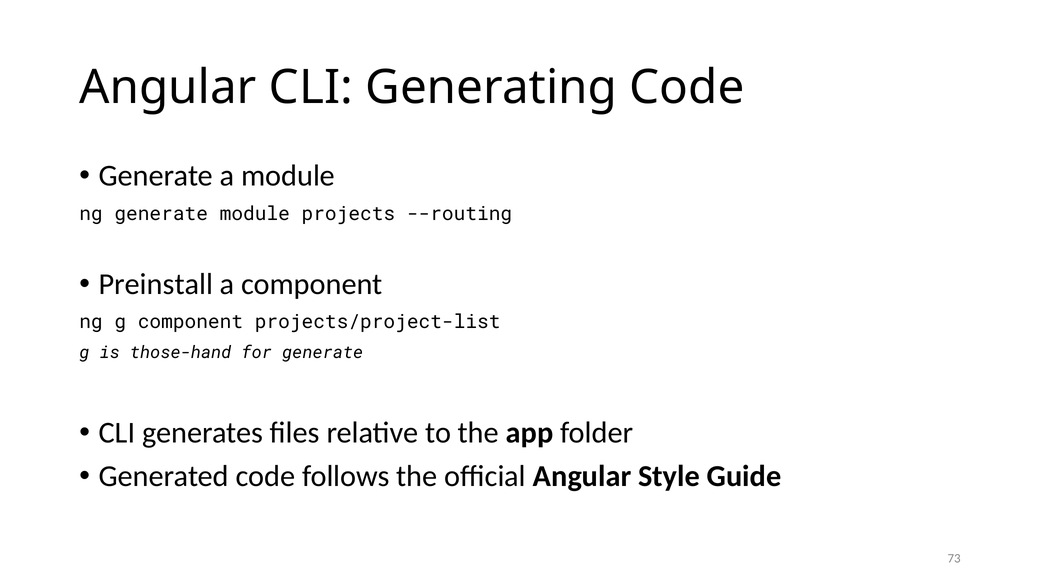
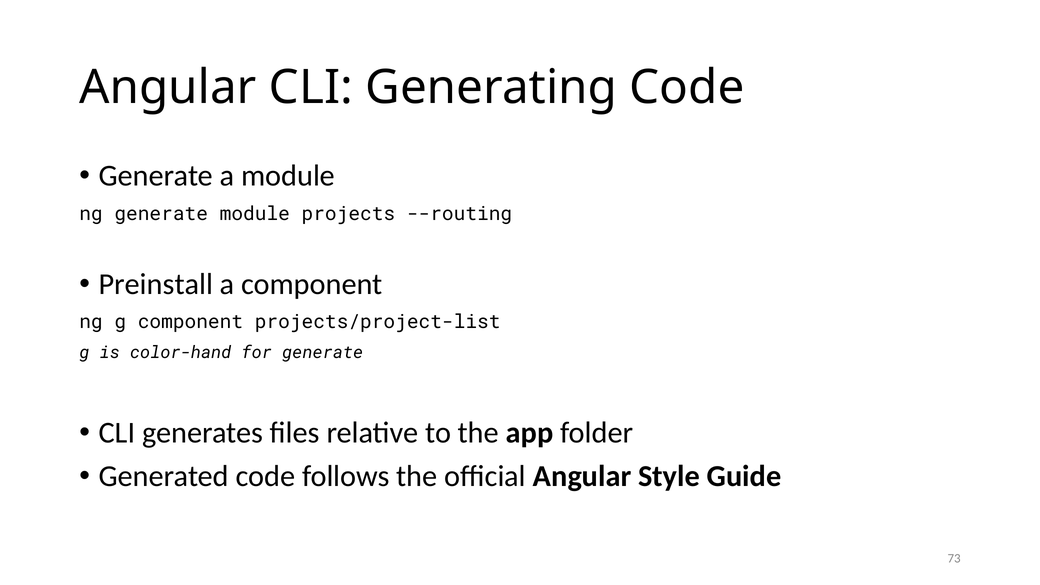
those-hand: those-hand -> color-hand (181, 353)
